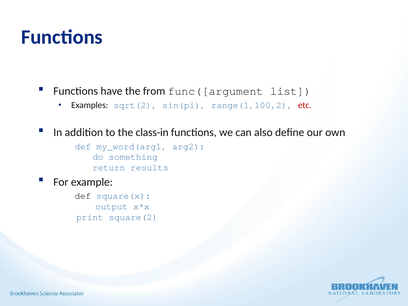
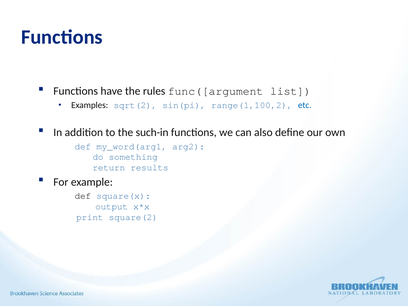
from: from -> rules (154, 91)
etc colour: red -> blue (305, 105)
class-in: class-in -> such-in (152, 132)
